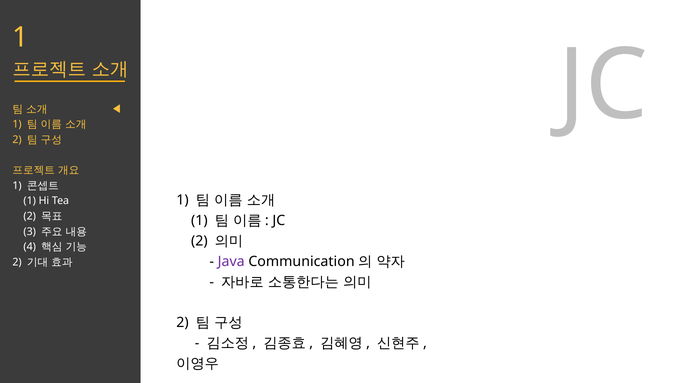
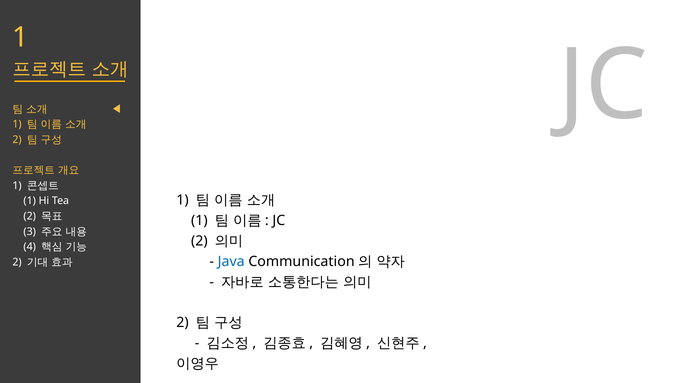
Java colour: purple -> blue (231, 261)
